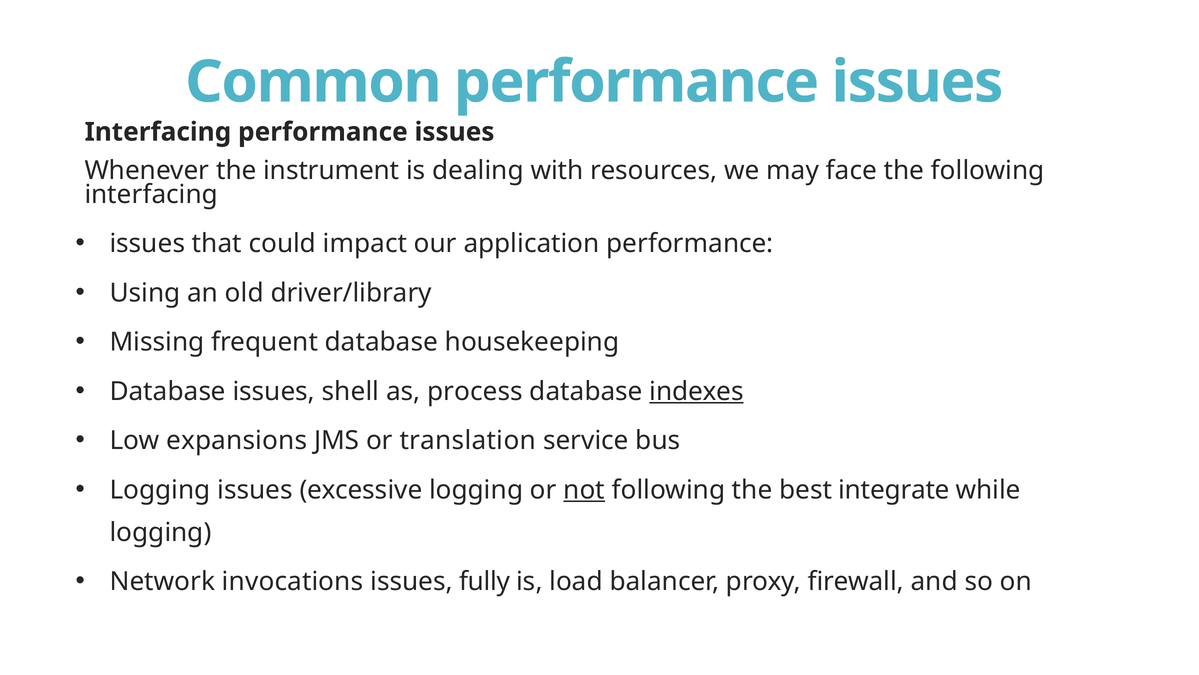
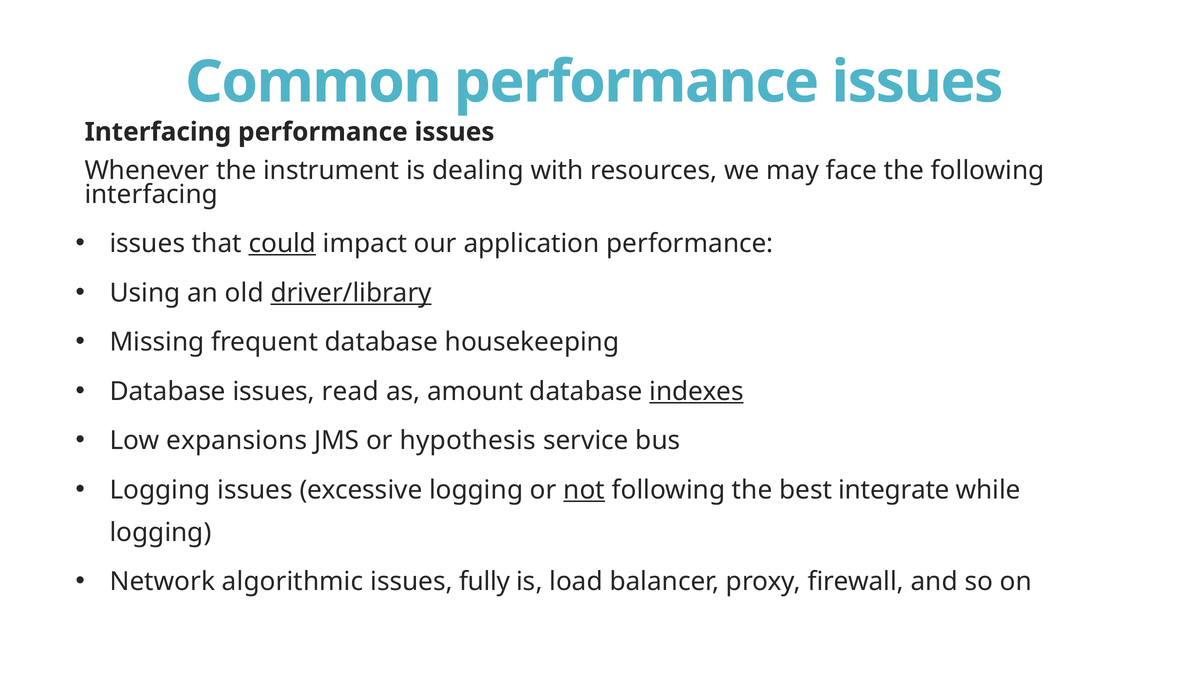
could underline: none -> present (282, 243)
driver/library underline: none -> present (351, 293)
shell: shell -> read (350, 391)
process: process -> amount (475, 391)
translation: translation -> hypothesis (468, 440)
invocations: invocations -> algorithmic (293, 581)
